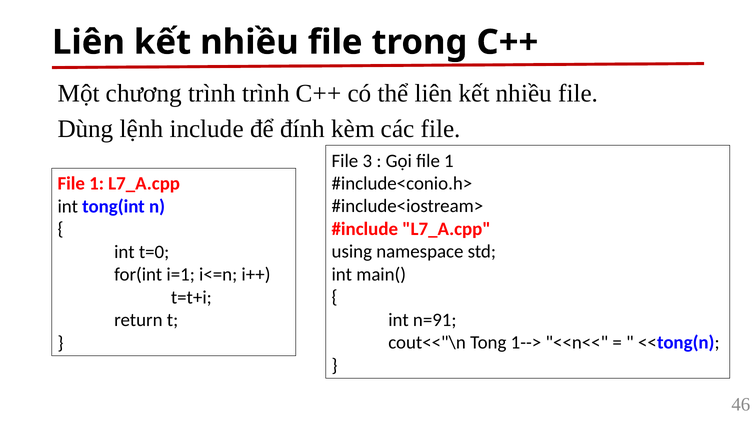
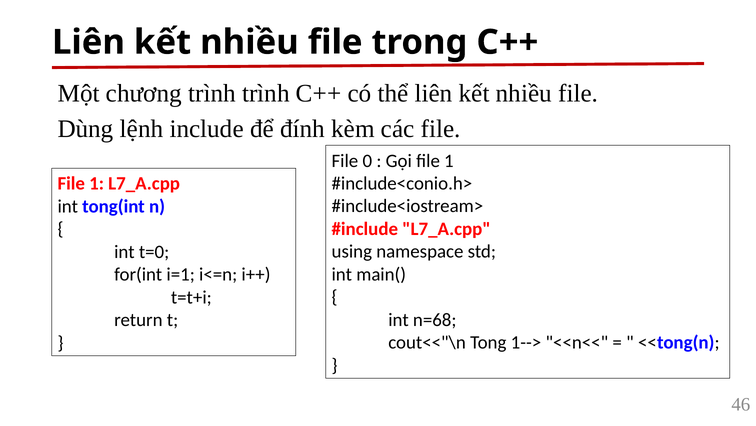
3: 3 -> 0 (367, 160)
n=91: n=91 -> n=68 (435, 319)
